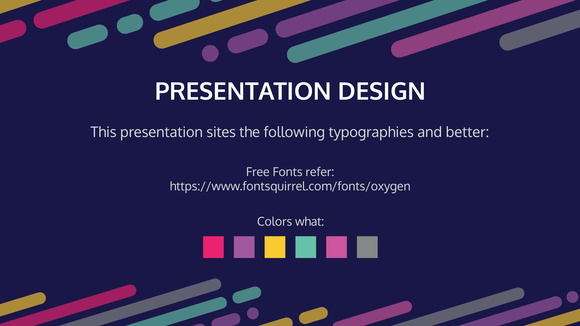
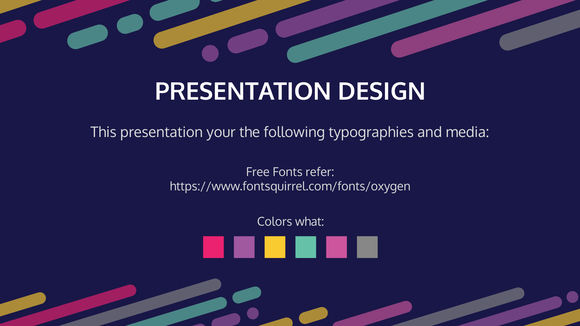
sites: sites -> your (221, 132)
better: better -> media (467, 132)
